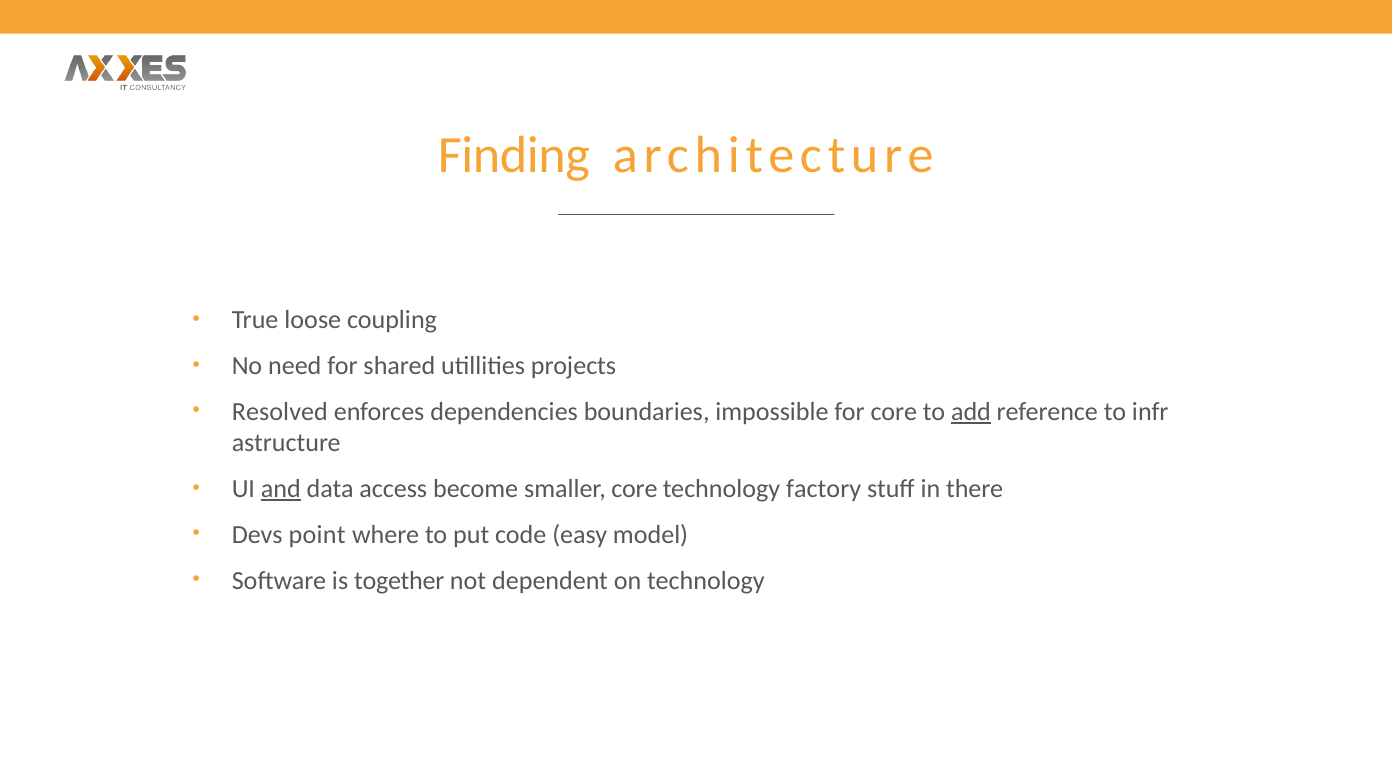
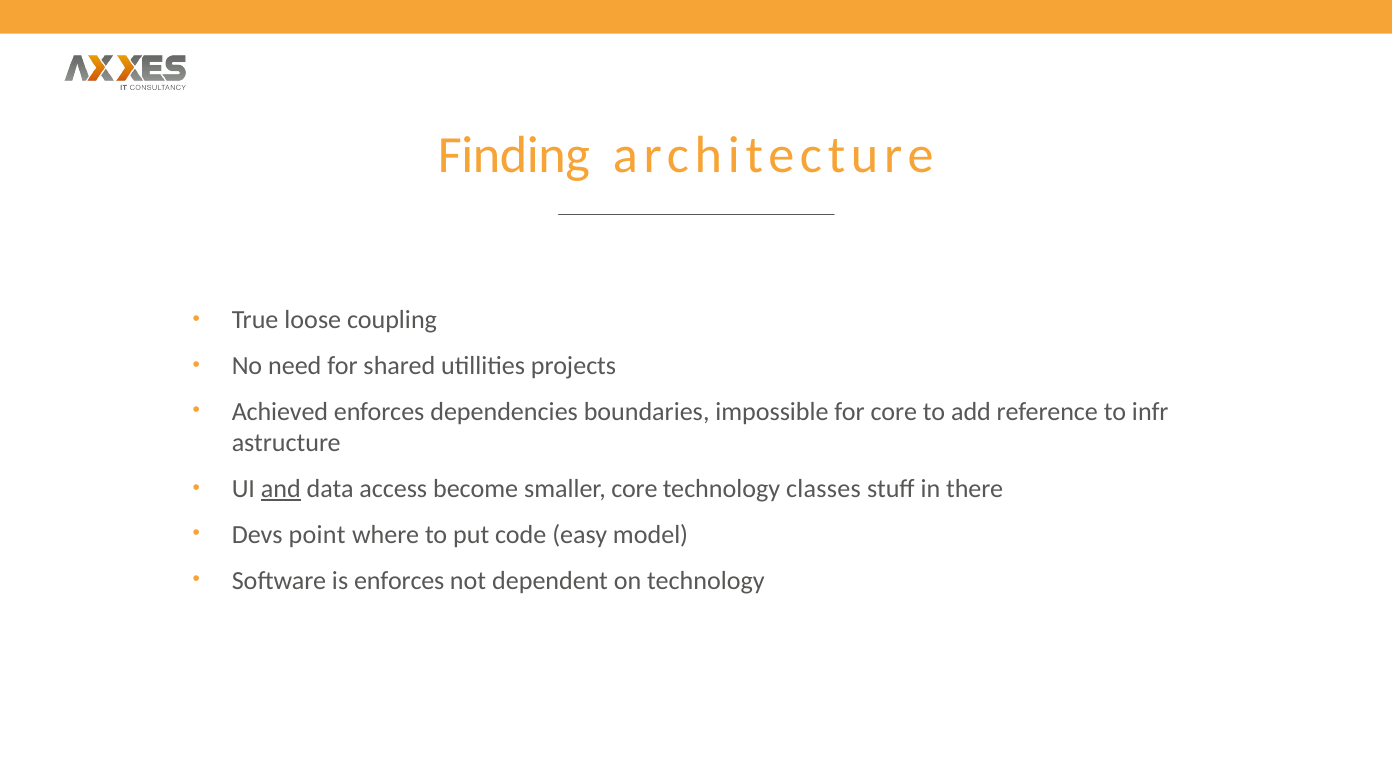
Resolved: Resolved -> Achieved (280, 412)
add underline: present -> none (971, 412)
factory: factory -> classes (824, 489)
is together: together -> enforces (399, 580)
